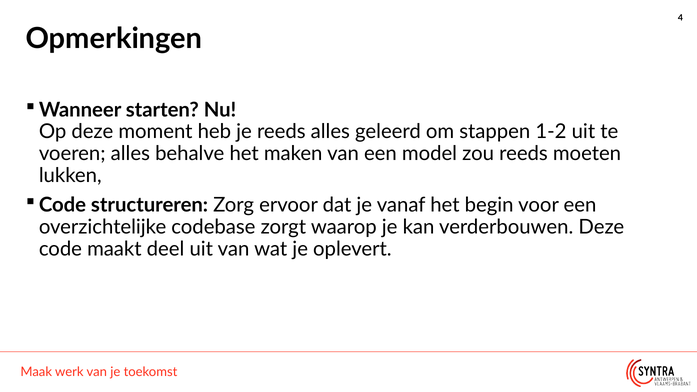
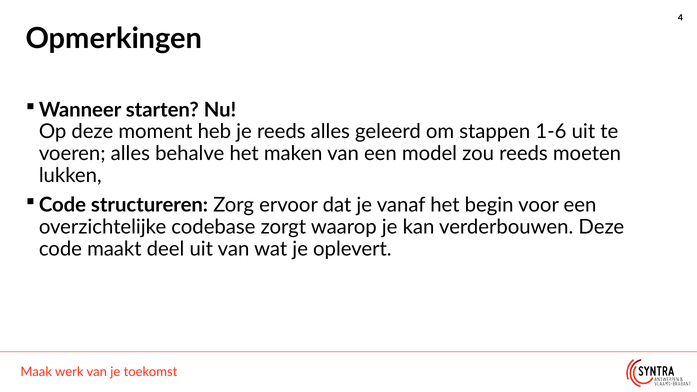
1-2: 1-2 -> 1-6 (551, 132)
